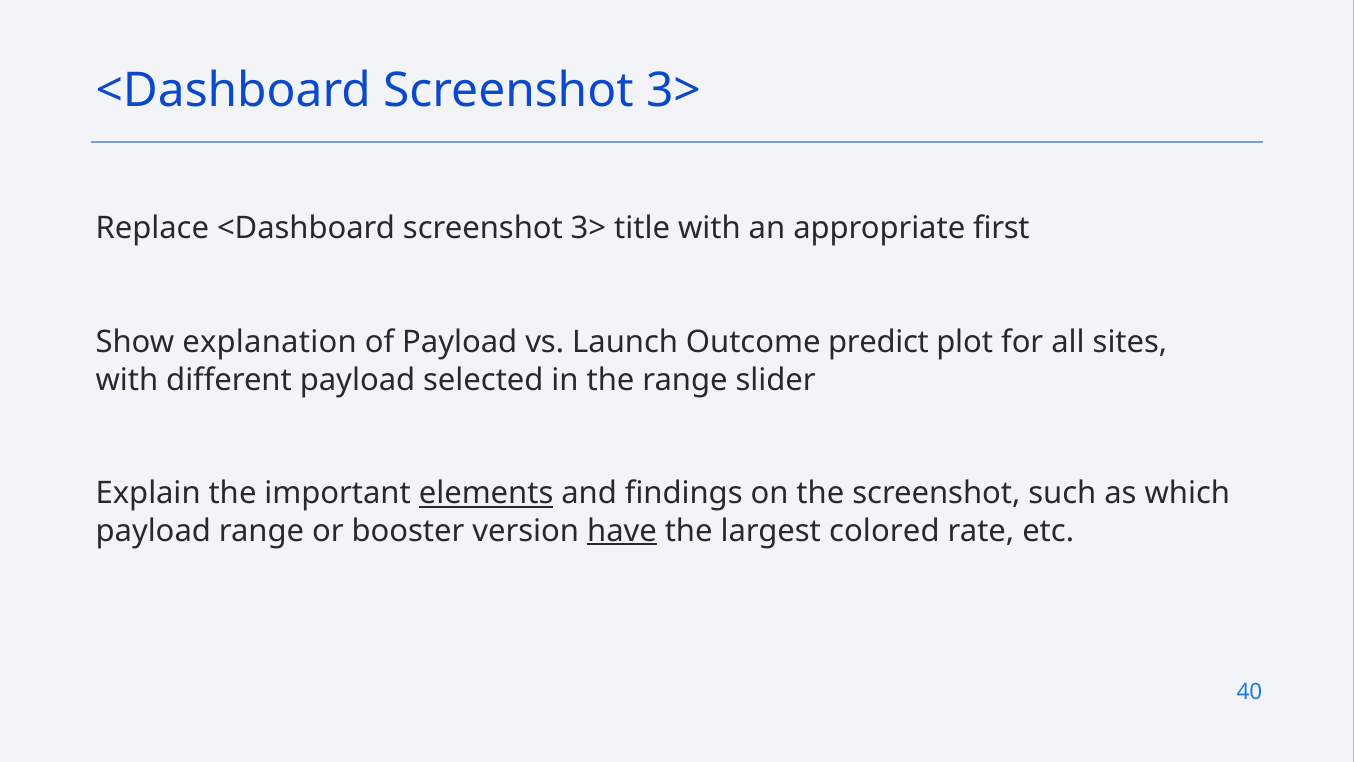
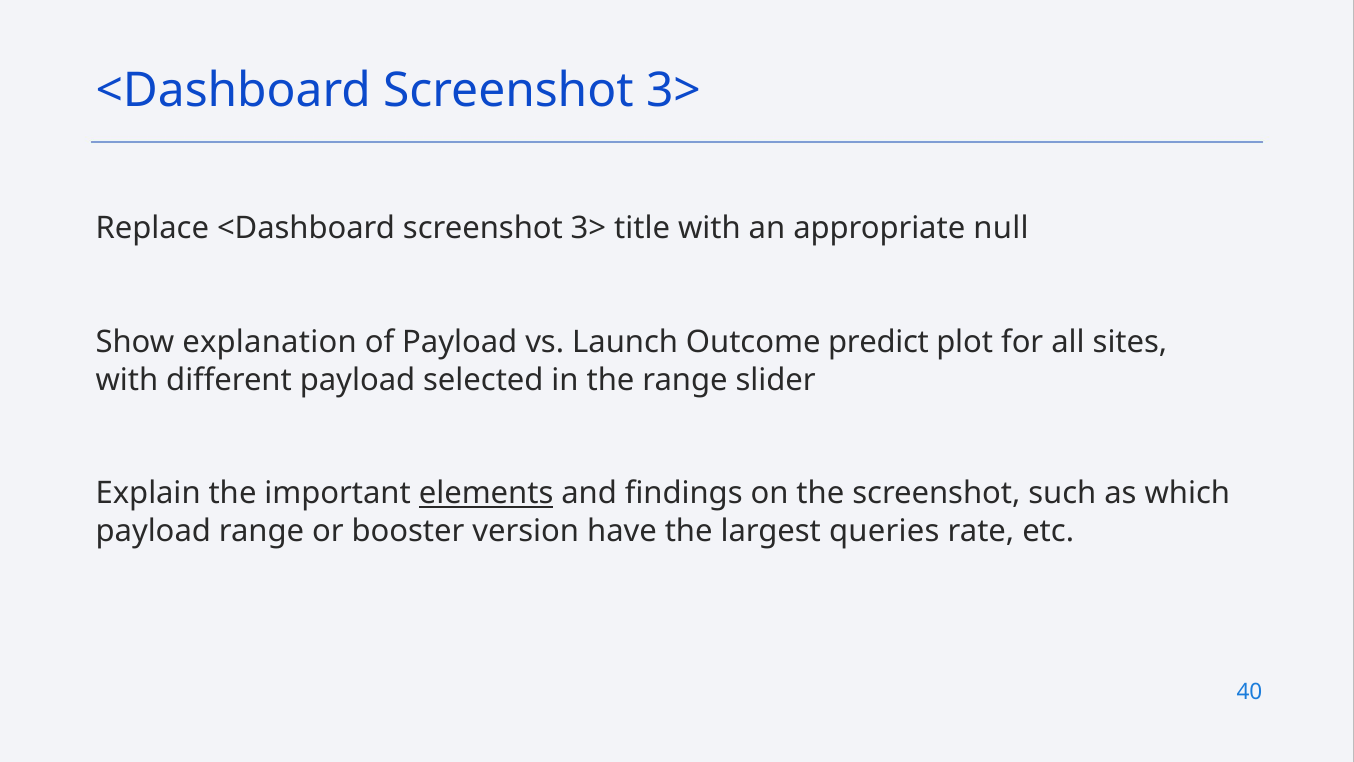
first: first -> null (1001, 229)
have underline: present -> none (622, 531)
colored: colored -> queries (884, 531)
